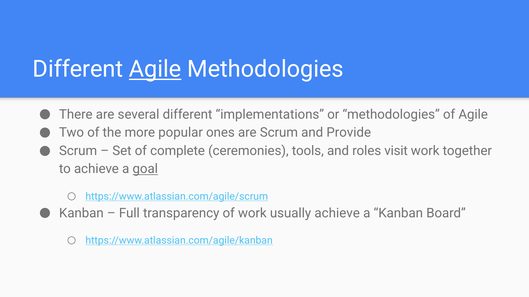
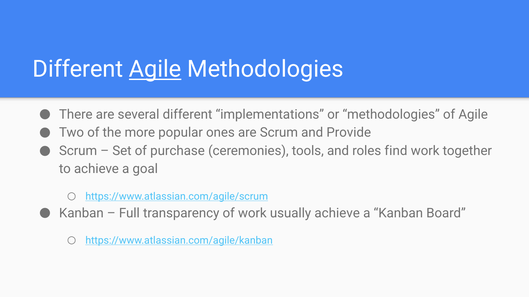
complete: complete -> purchase (178, 151)
visit: visit -> find (396, 151)
goal underline: present -> none (145, 169)
